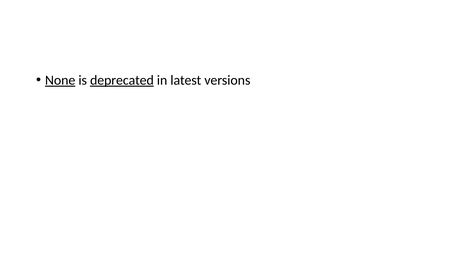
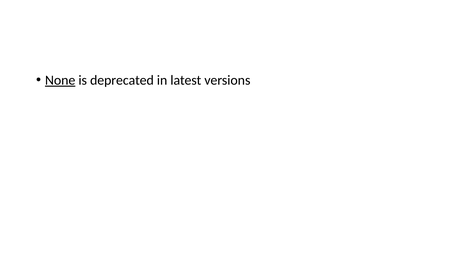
deprecated underline: present -> none (122, 80)
